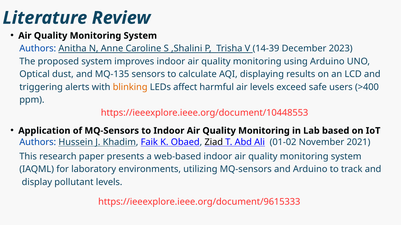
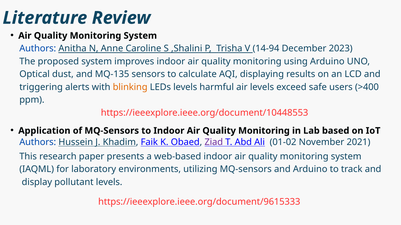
14-39: 14-39 -> 14-94 (266, 49)
LEDs affect: affect -> levels (185, 87)
Ziad colour: black -> purple (214, 142)
